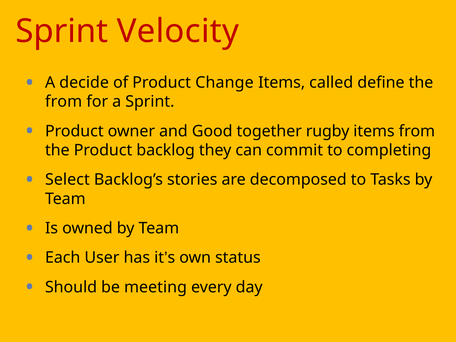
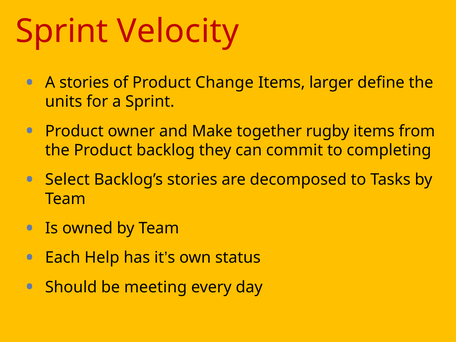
A decide: decide -> stories (84, 83)
called: called -> larger (331, 83)
from: from -> units (64, 102)
Good: Good -> Make (212, 131)
User: User -> Help (102, 258)
